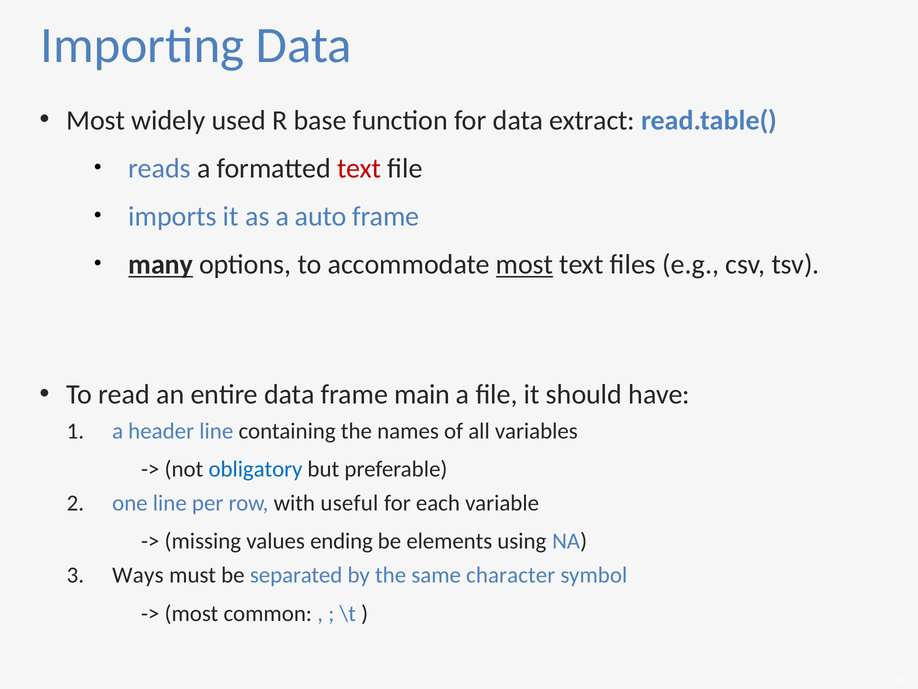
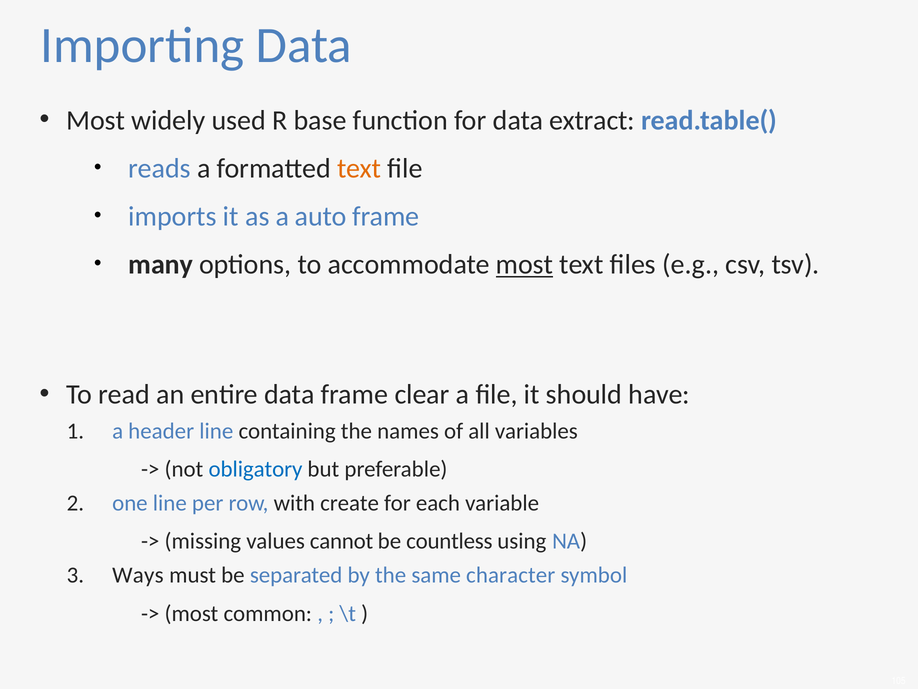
text colour: red -> orange (359, 168)
many underline: present -> none (161, 264)
main: main -> clear (422, 394)
useful: useful -> create (350, 503)
ending: ending -> cannot (341, 541)
elements: elements -> countless (449, 541)
